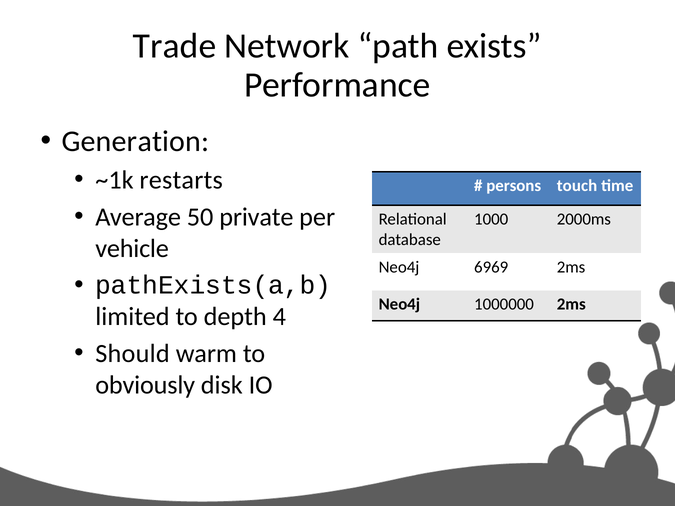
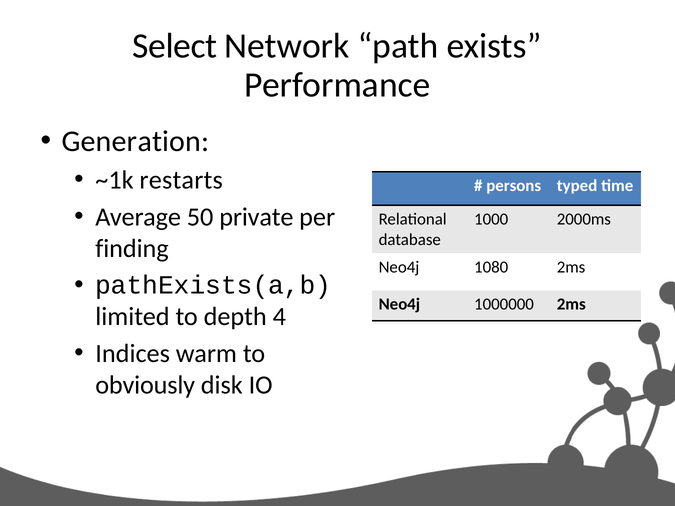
Trade: Trade -> Select (175, 46)
touch: touch -> typed (577, 186)
vehicle: vehicle -> finding (132, 249)
6969: 6969 -> 1080 (491, 267)
Should: Should -> Indices (133, 354)
